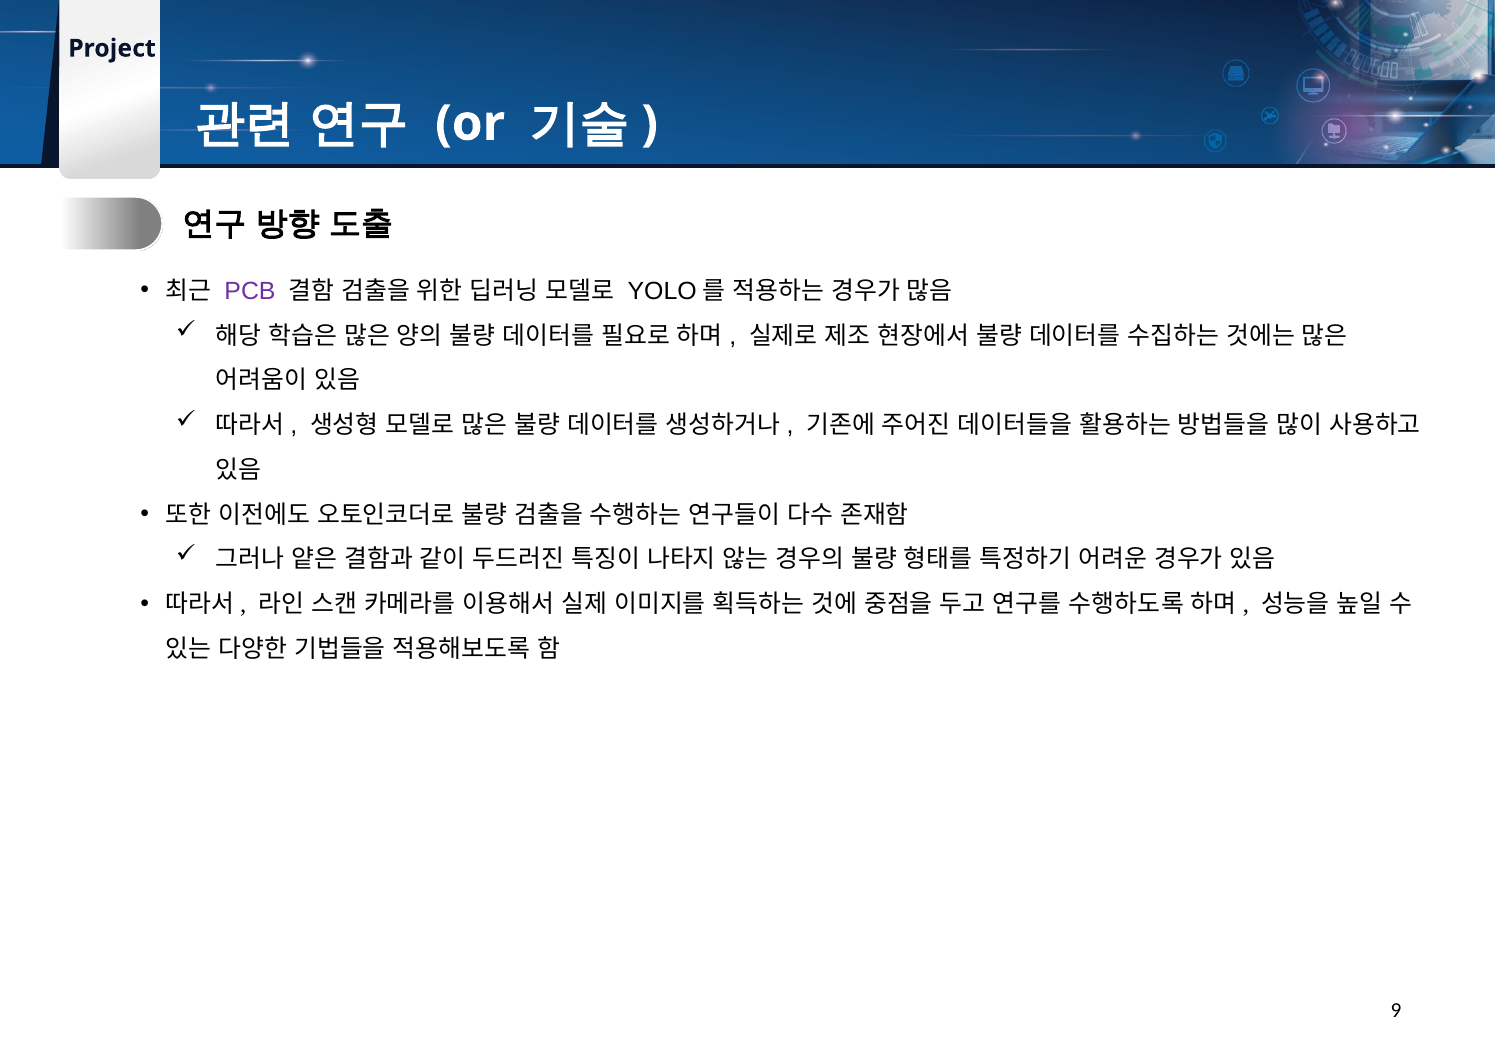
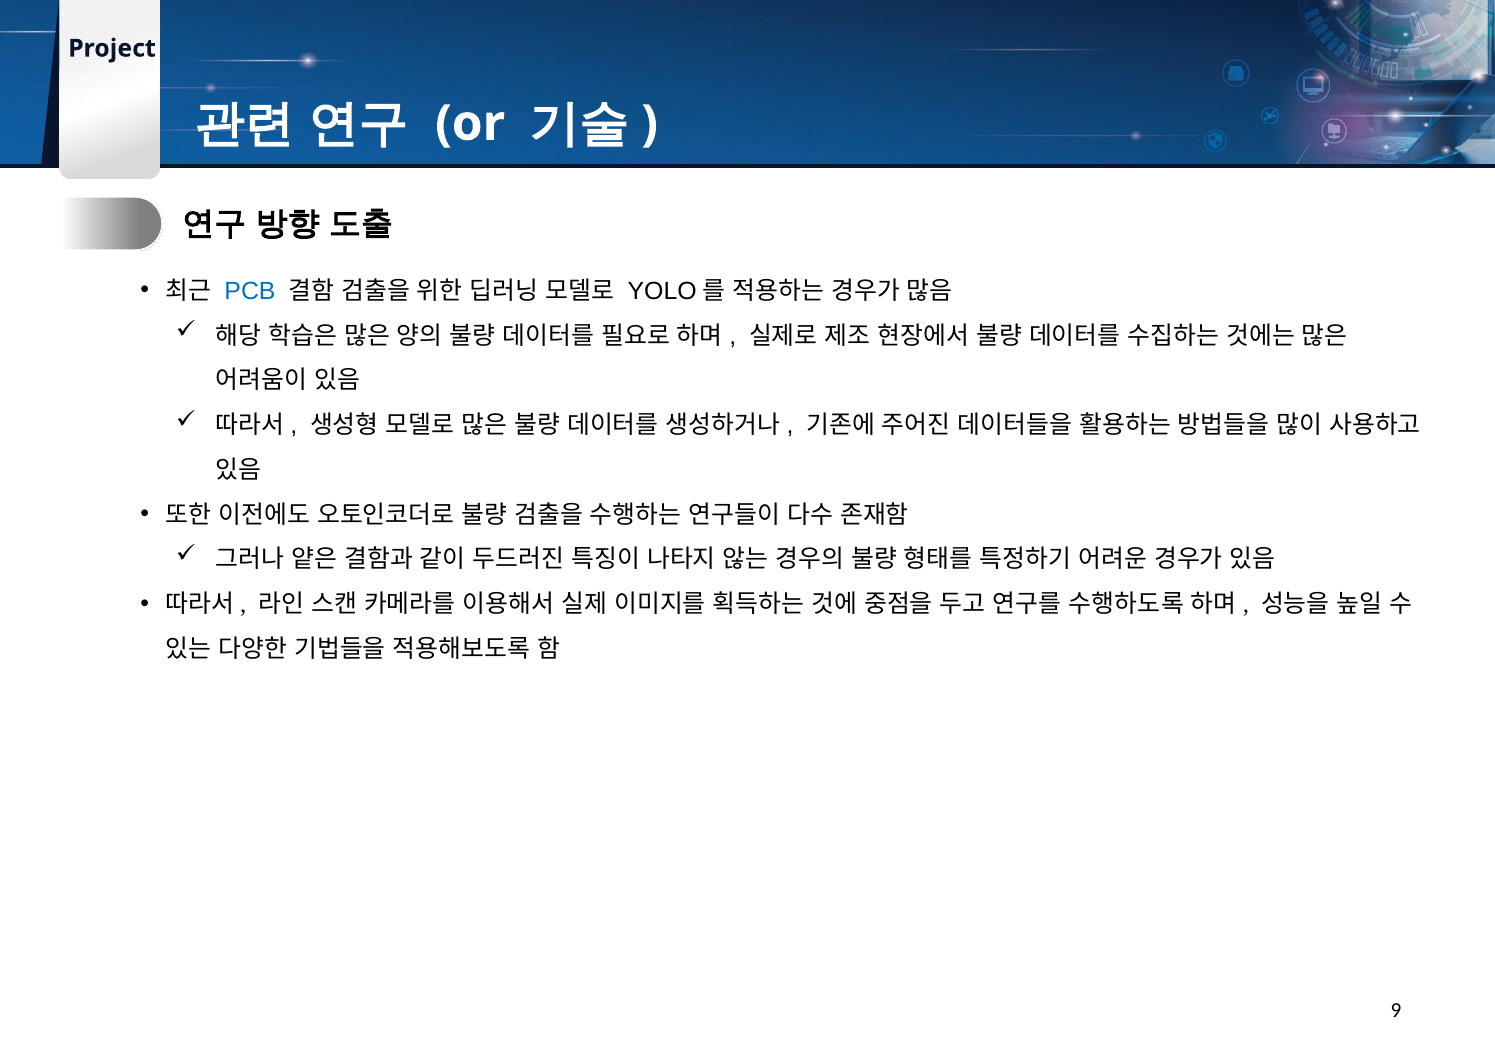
PCB colour: purple -> blue (250, 291)
